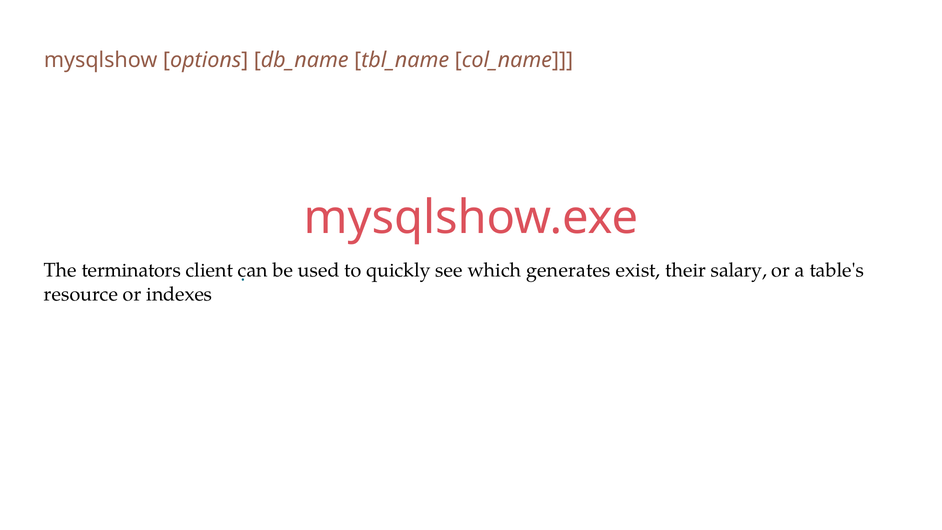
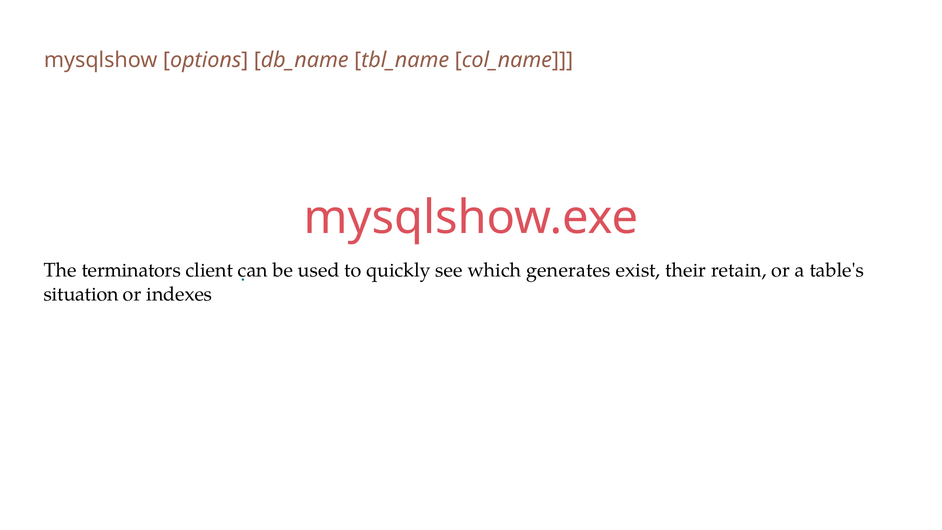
salary: salary -> retain (739, 270)
resource: resource -> situation (81, 294)
